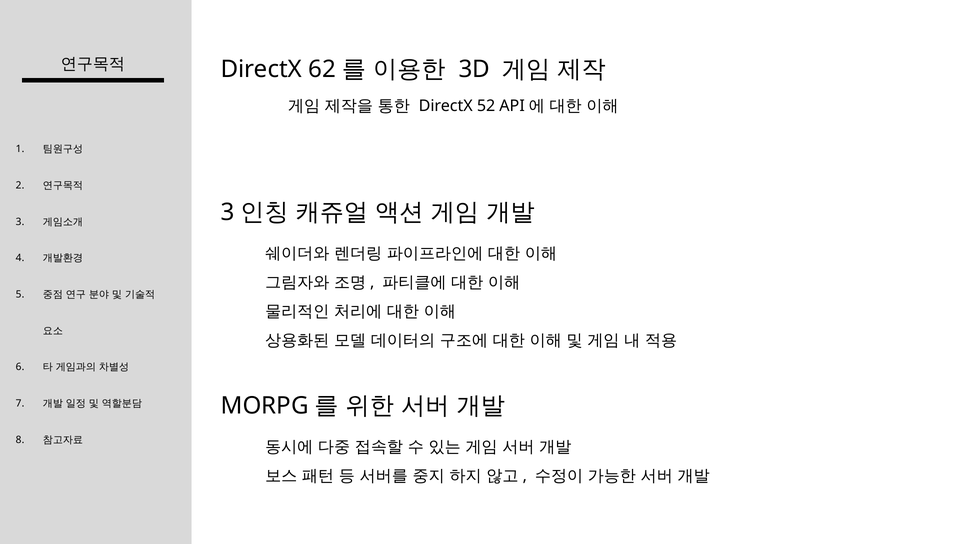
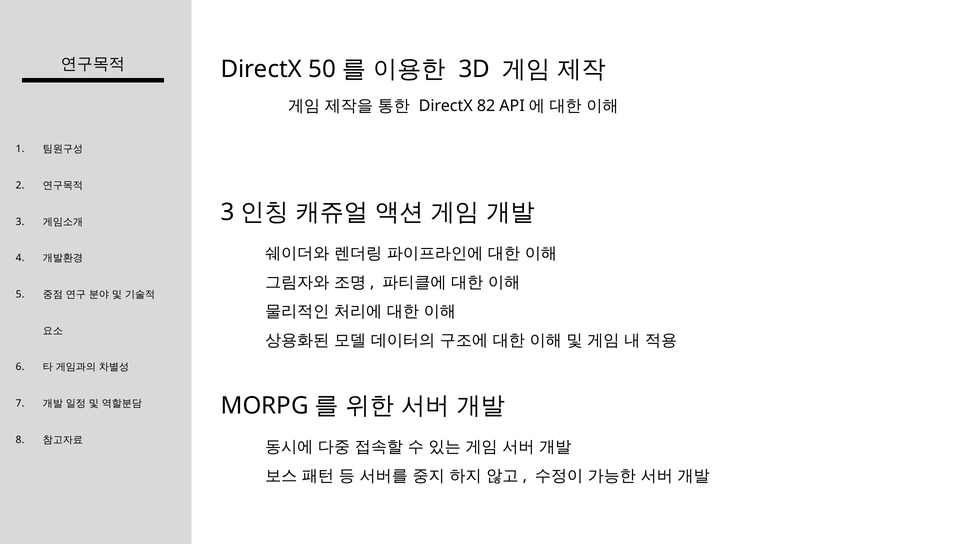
62: 62 -> 50 (322, 69)
52: 52 -> 82 (486, 106)
